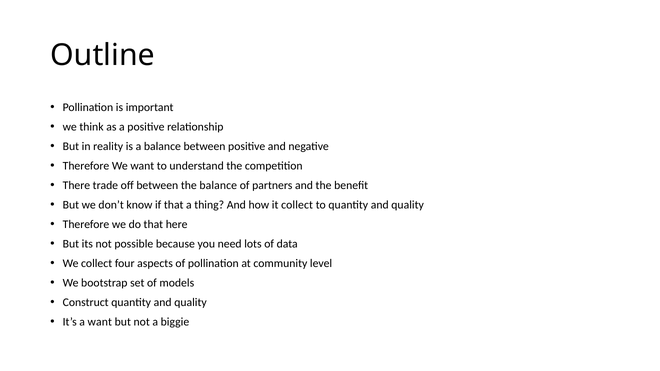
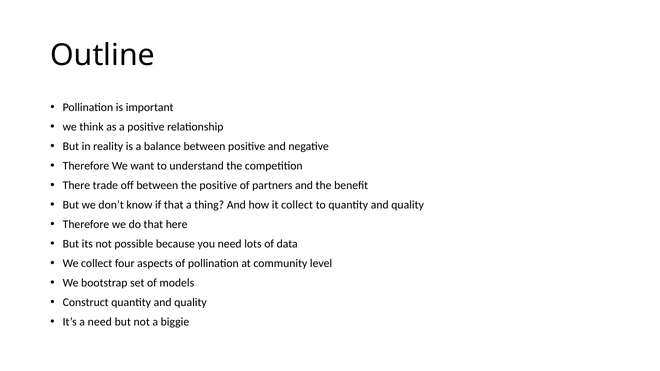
the balance: balance -> positive (218, 186)
a want: want -> need (100, 322)
